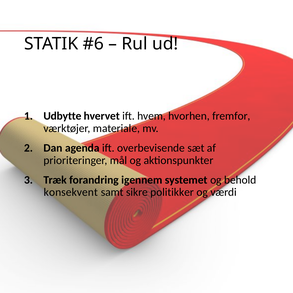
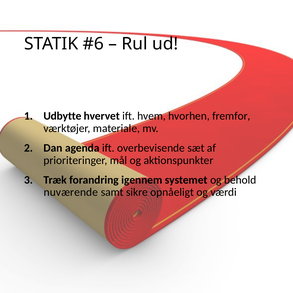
konsekvent: konsekvent -> nuværende (71, 192)
politikker: politikker -> opnåeligt (172, 192)
